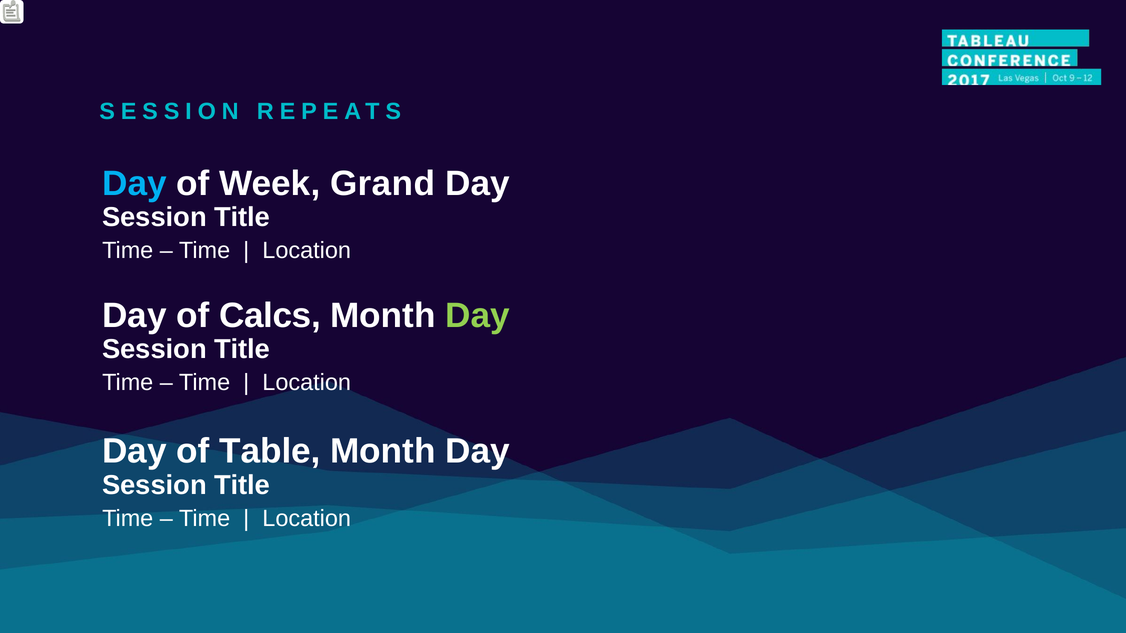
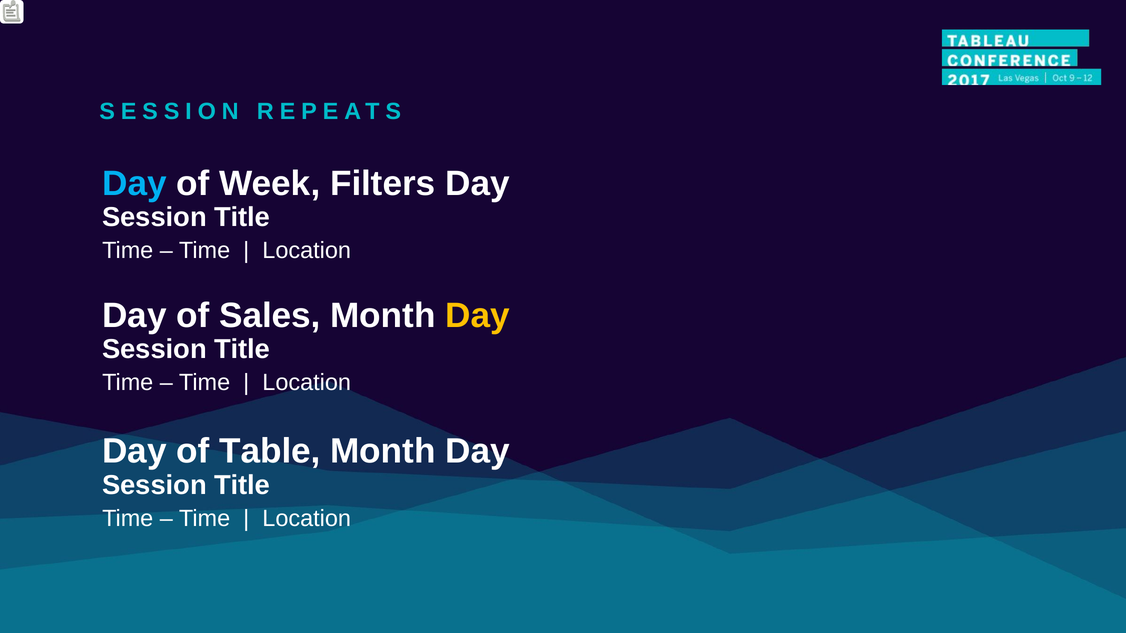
Grand: Grand -> Filters (383, 184)
Calcs: Calcs -> Sales (270, 316)
Day colour: light green -> yellow (478, 316)
